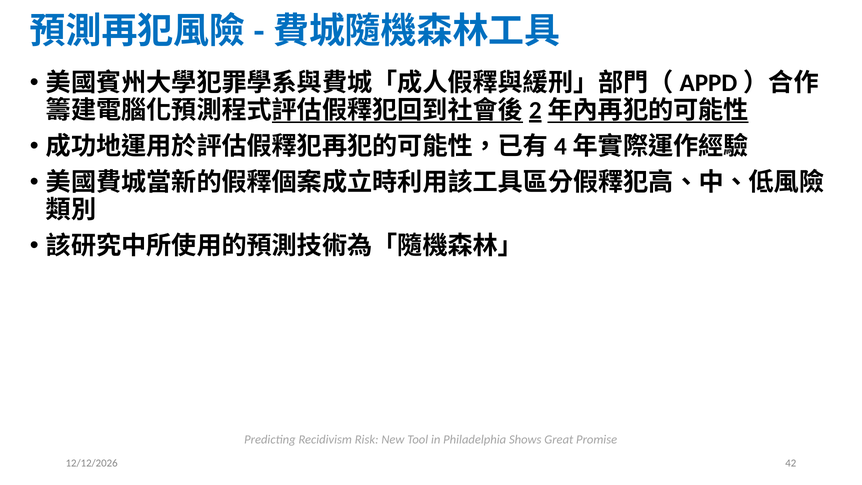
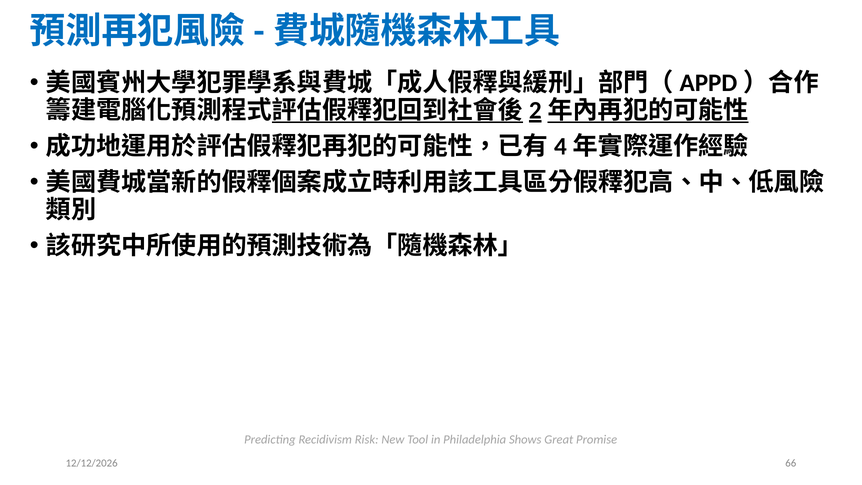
42: 42 -> 66 (791, 463)
